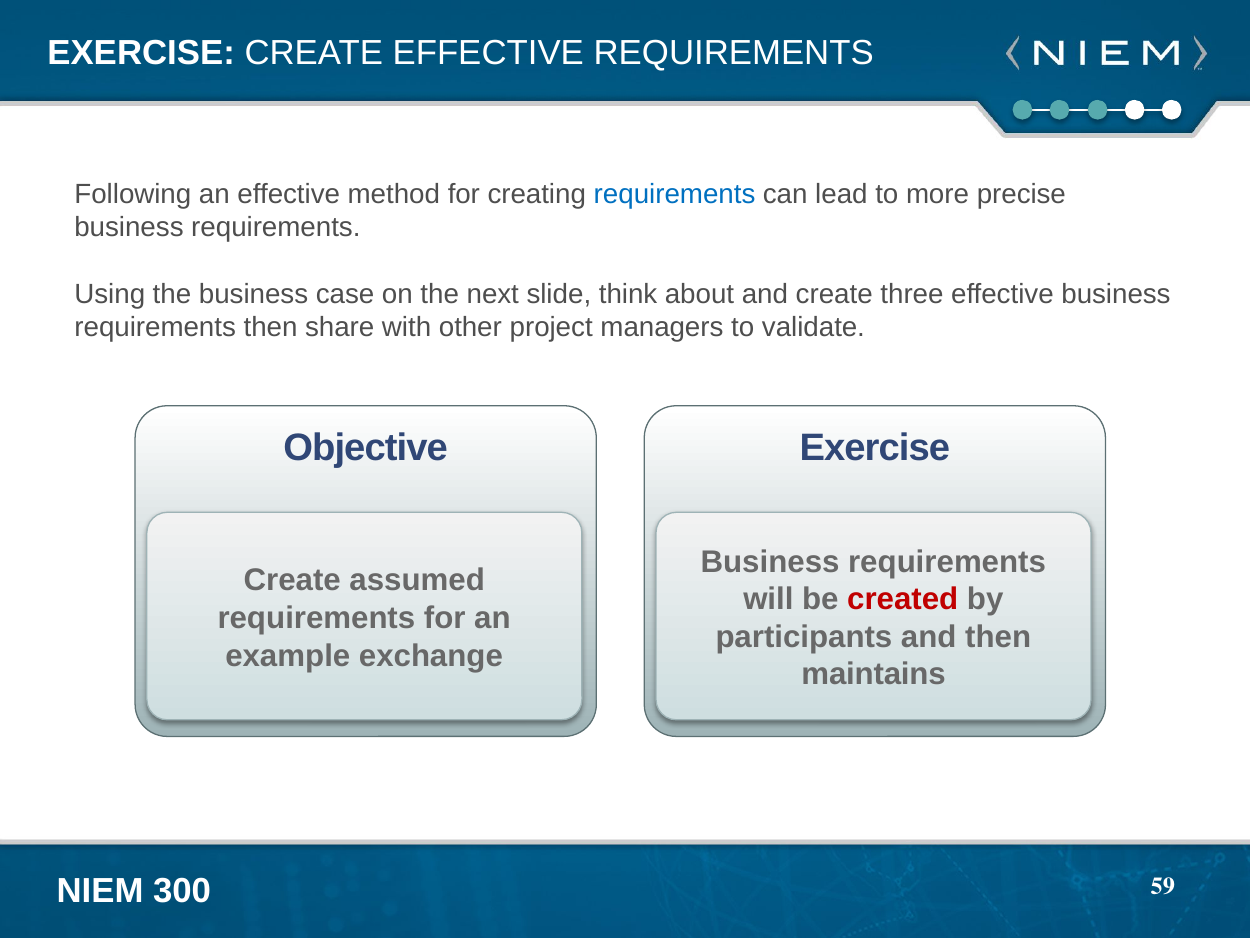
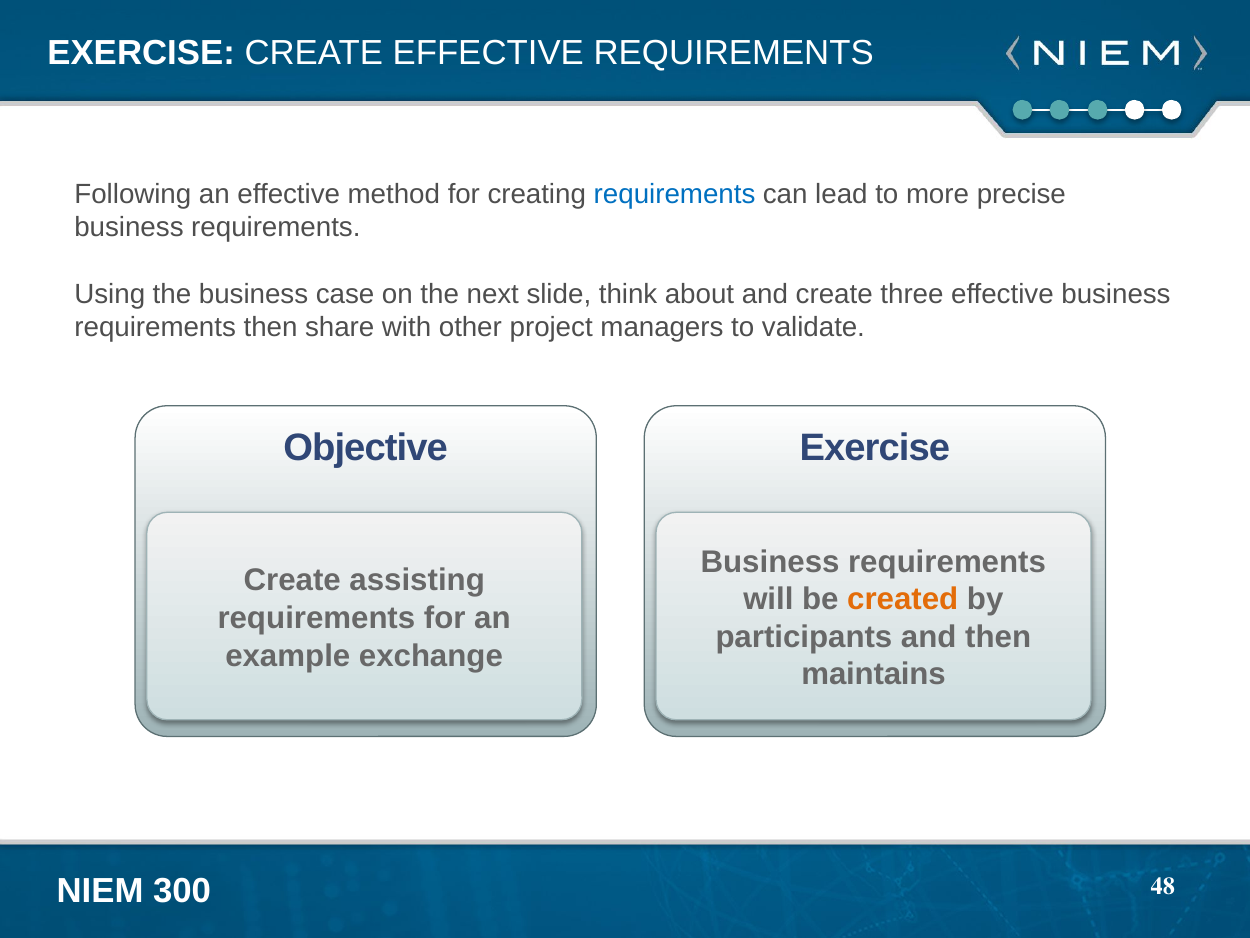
assumed: assumed -> assisting (417, 580)
created colour: red -> orange (903, 599)
59: 59 -> 48 (1163, 886)
